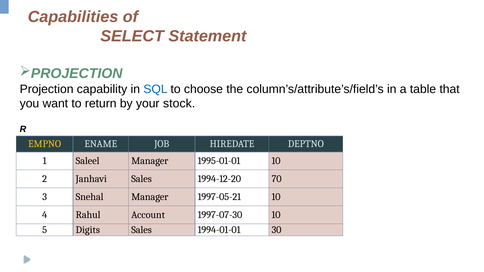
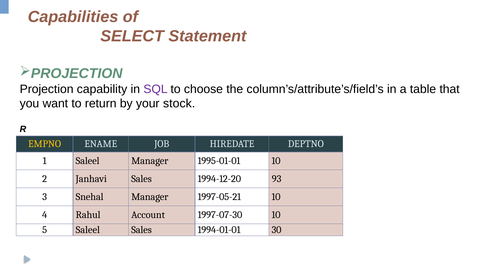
SQL colour: blue -> purple (156, 89)
70: 70 -> 93 (277, 179)
5 Digits: Digits -> Saleel (88, 230)
